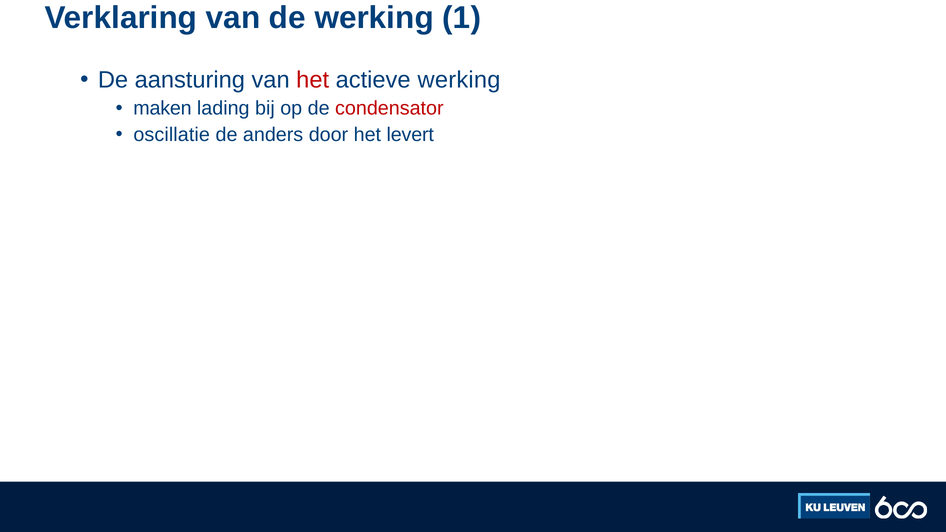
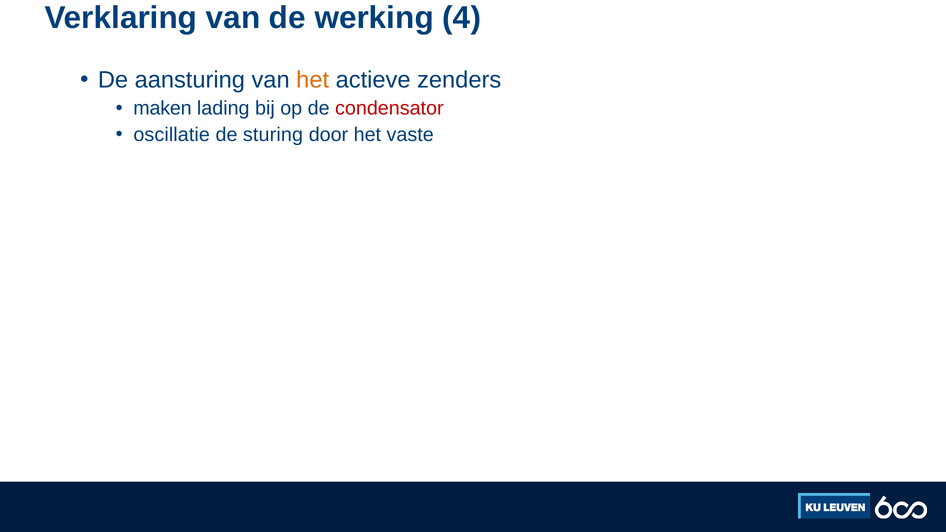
1: 1 -> 4 (462, 18)
het colour: red -> orange (313, 80)
actieve werking: werking -> zenders (459, 80)
anders: anders -> sturing (273, 135)
levert: levert -> vaste (410, 135)
